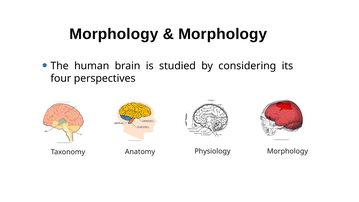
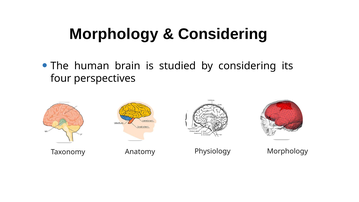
Morphology: Morphology -> Considering (223, 34)
